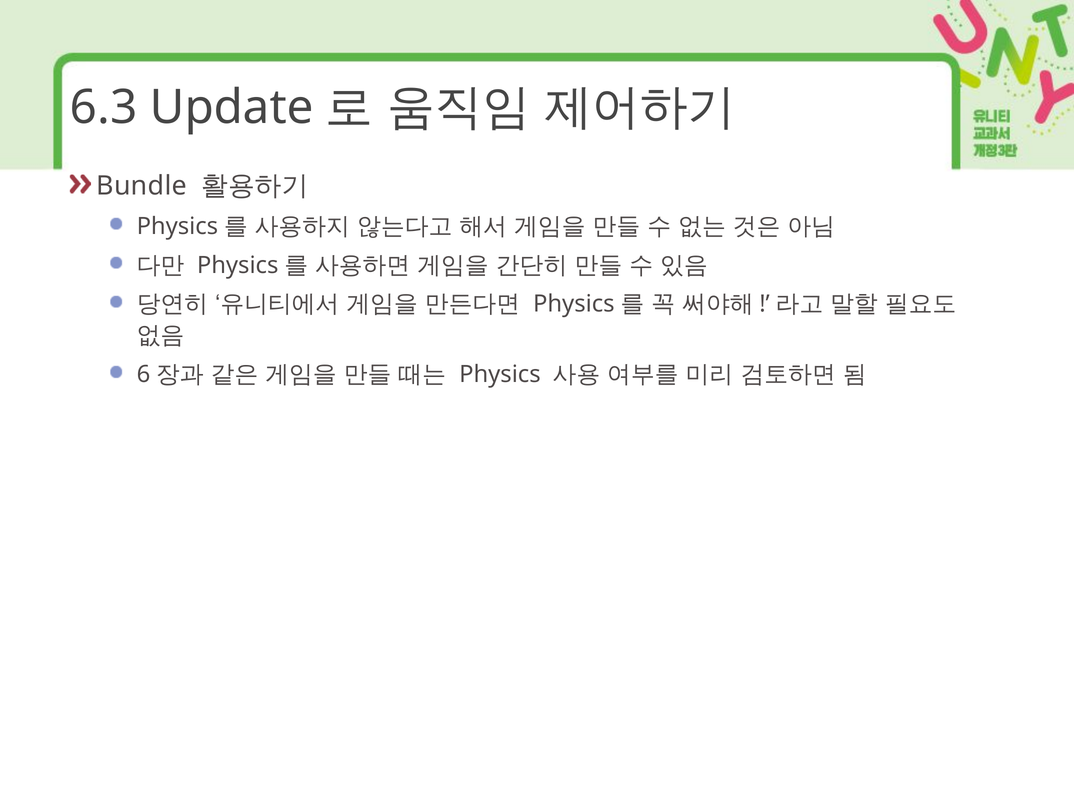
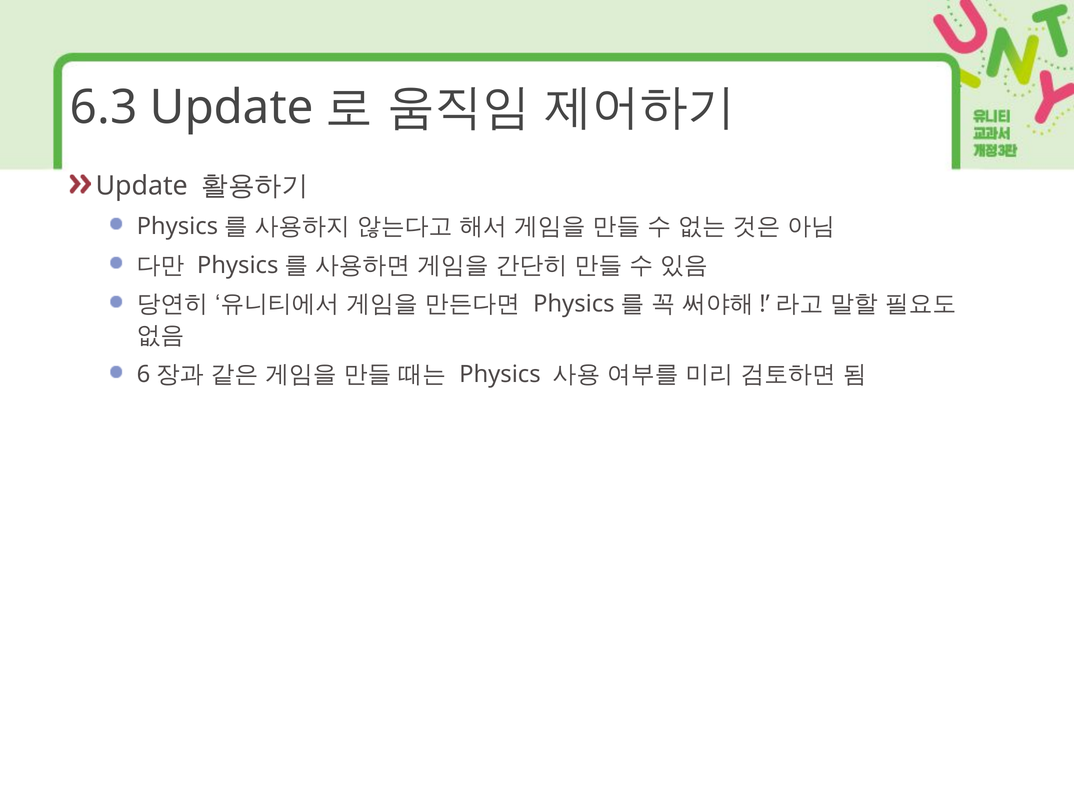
Bundle: Bundle -> Update (142, 186)
